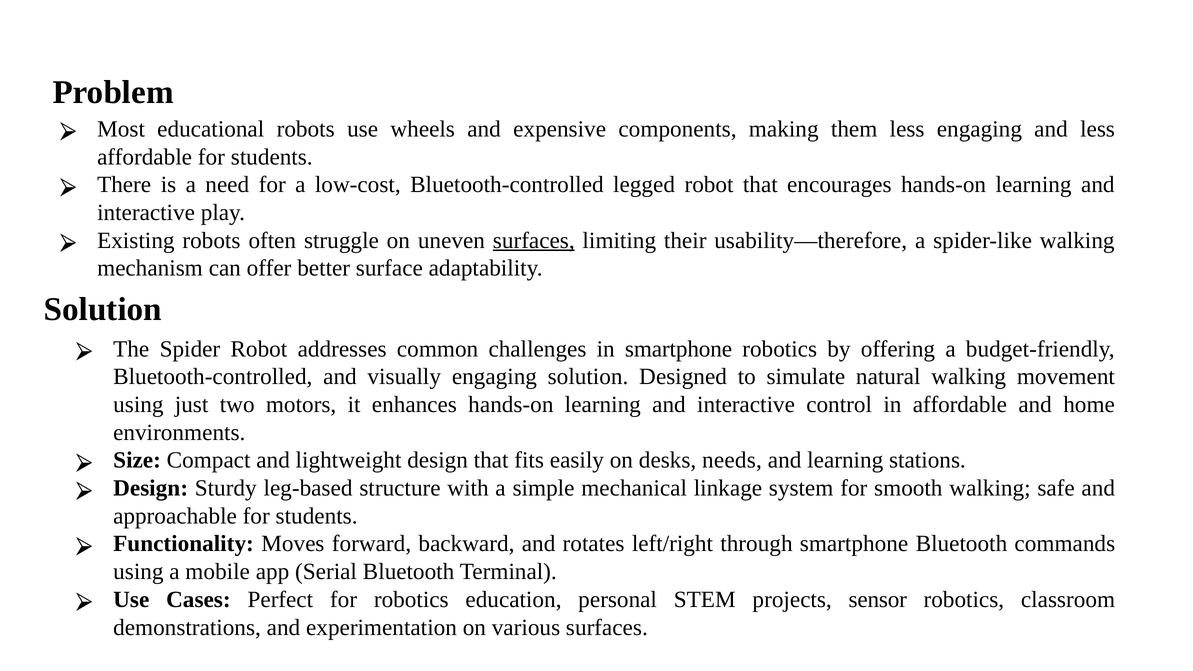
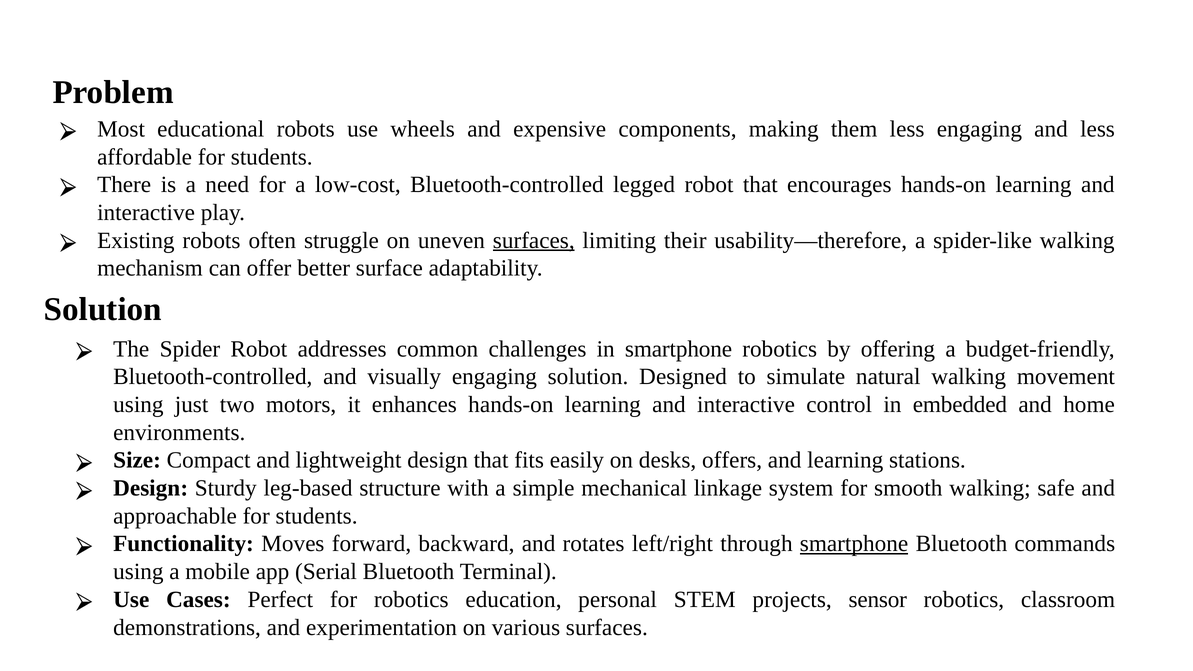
in affordable: affordable -> embedded (960, 405)
needs: needs -> offers (732, 460)
smartphone underline: none -> present (854, 544)
